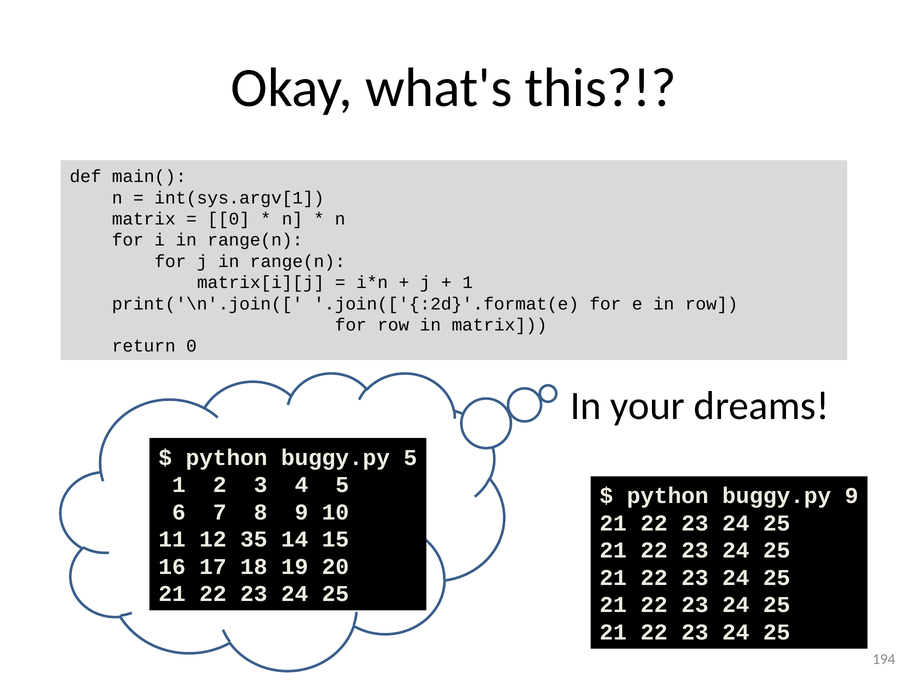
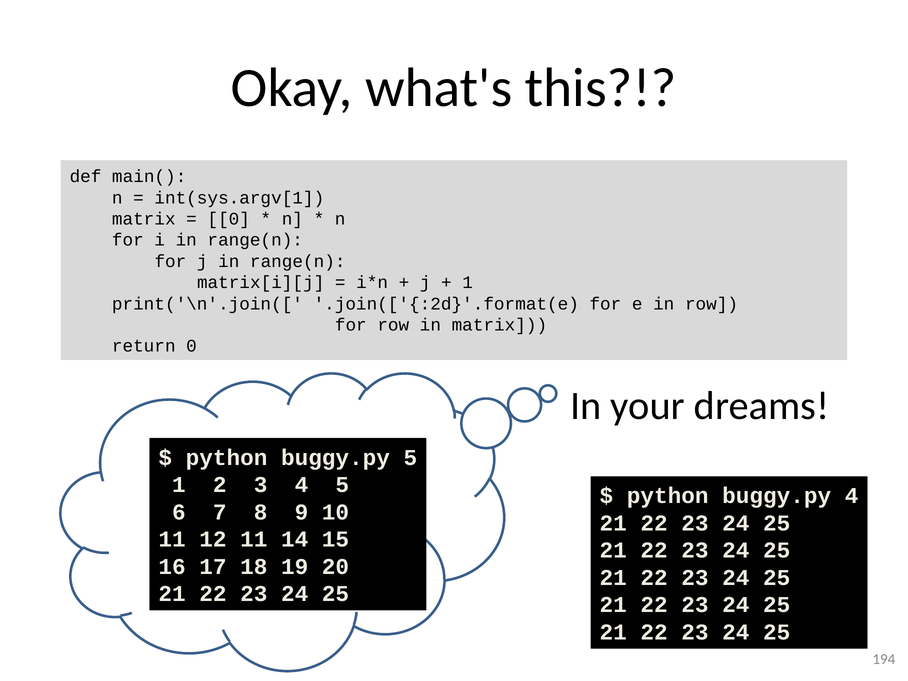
buggy.py 9: 9 -> 4 (852, 496)
12 35: 35 -> 11 (254, 539)
